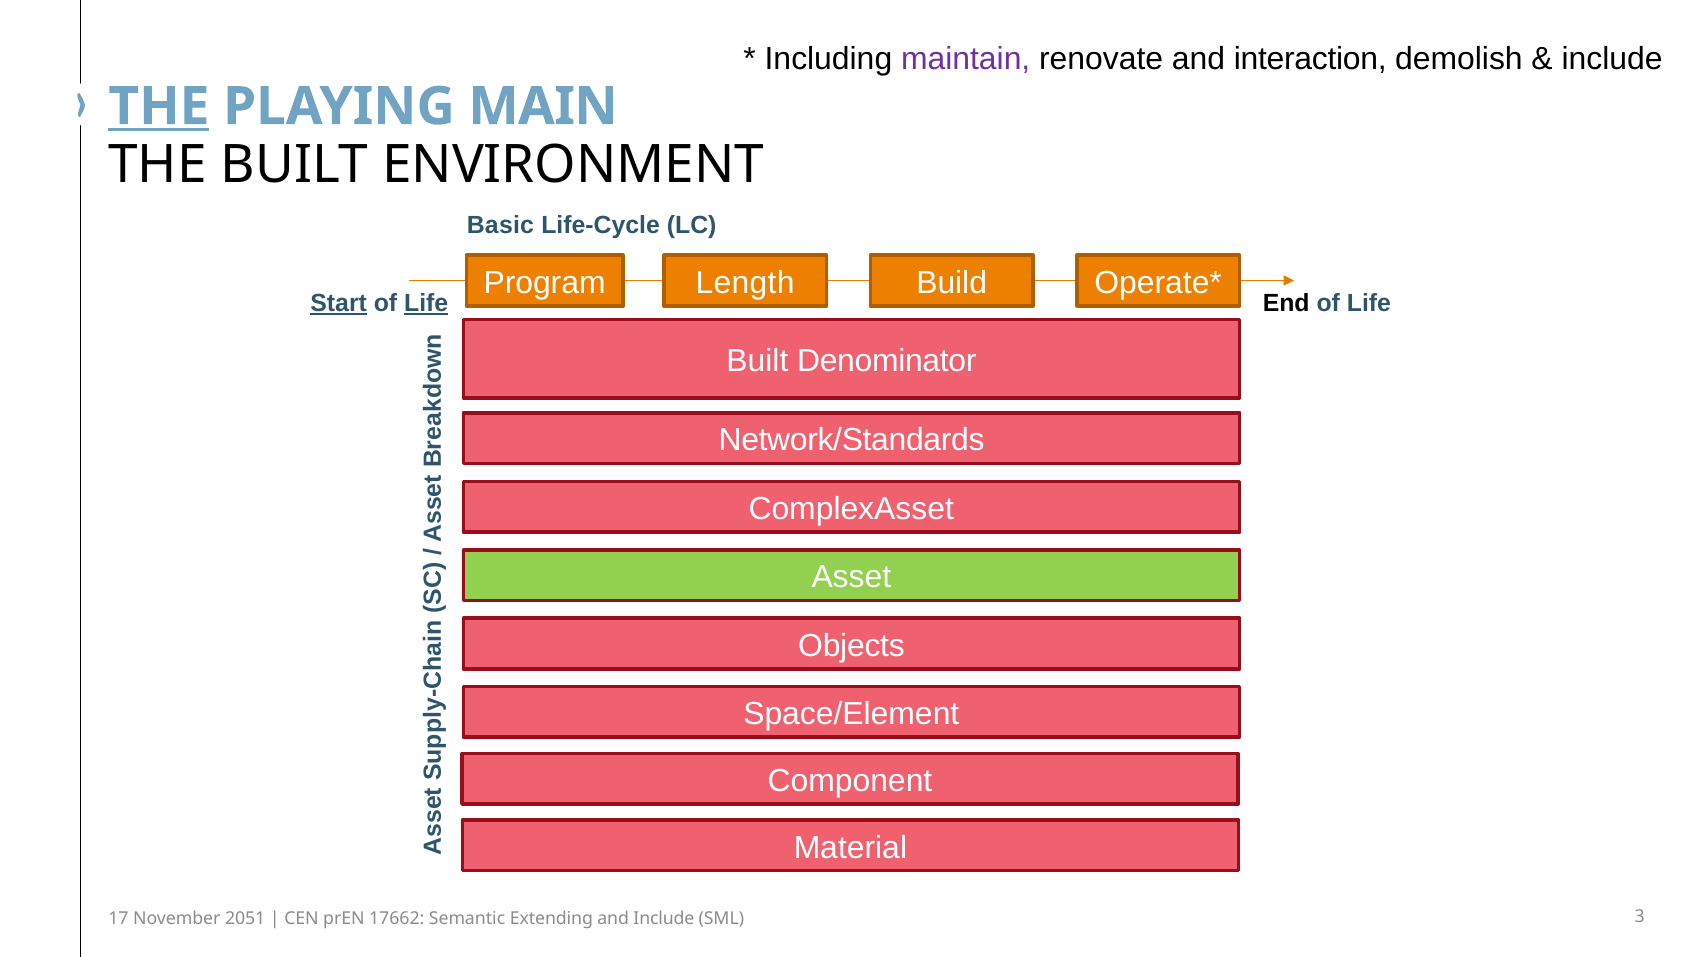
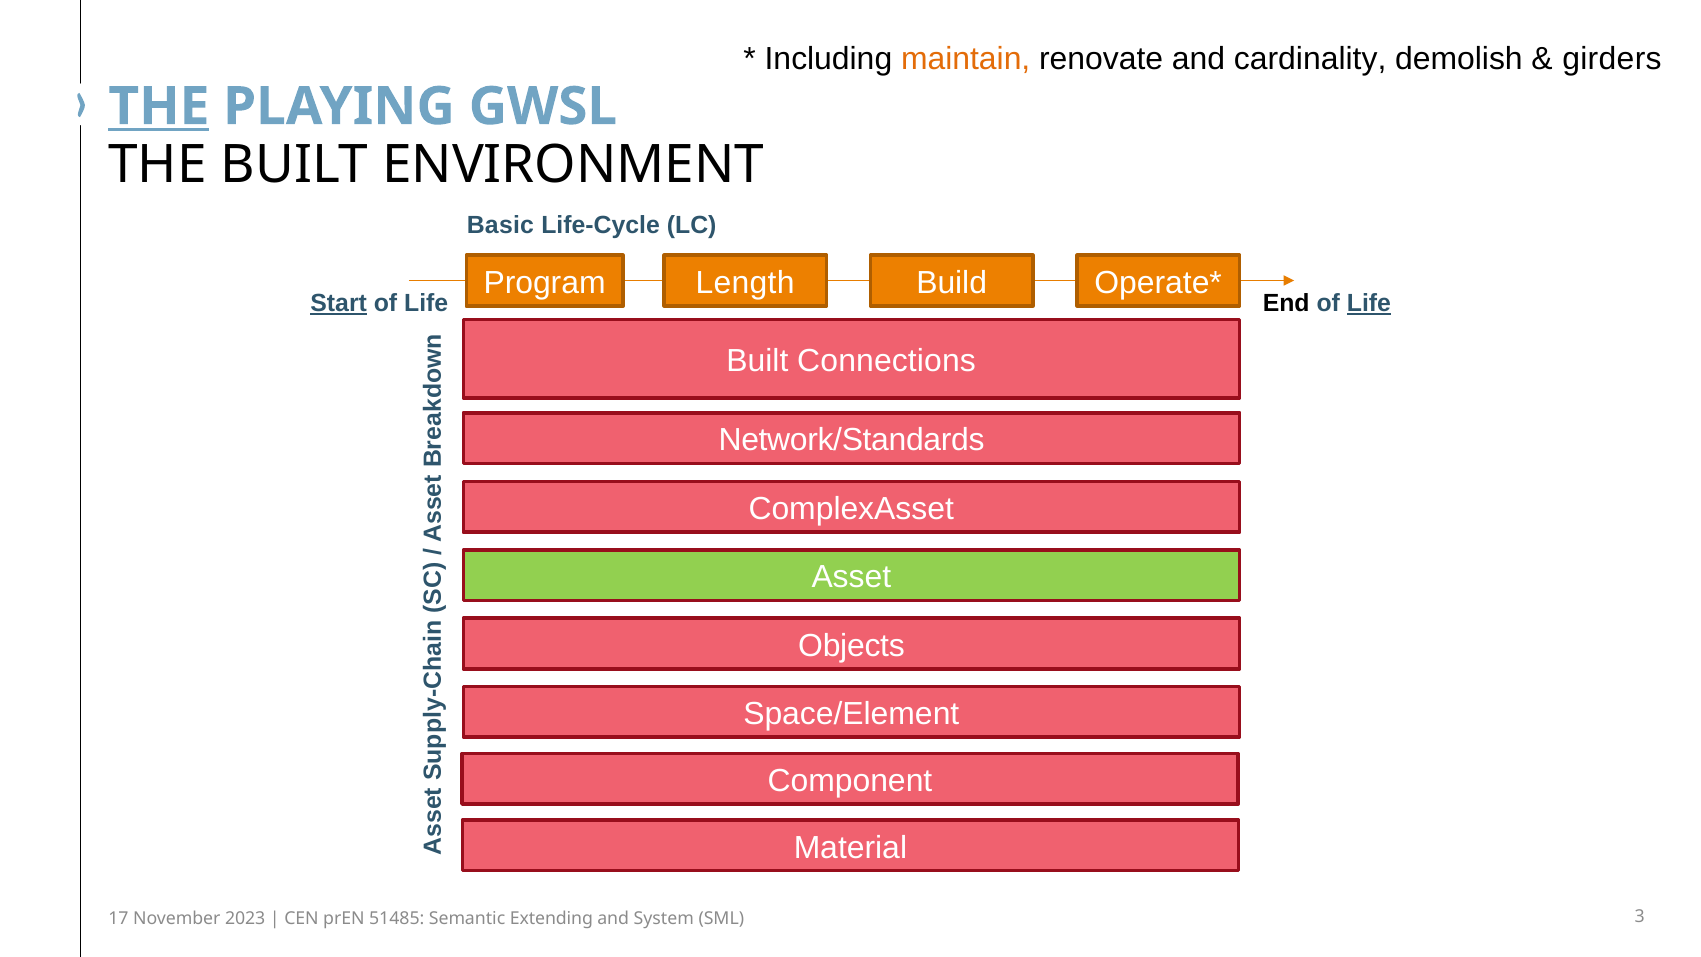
maintain colour: purple -> orange (966, 59)
interaction: interaction -> cardinality (1310, 59)
include: include -> girders (1612, 59)
MAIN: MAIN -> GWSL (543, 107)
Life underline: present -> none (426, 303)
Life underline: none -> present (1369, 303)
Denominator: Denominator -> Connections (887, 361)
2051: 2051 -> 2023 (245, 918)
17662: 17662 -> 51485 (397, 918)
and Include: Include -> System (664, 918)
